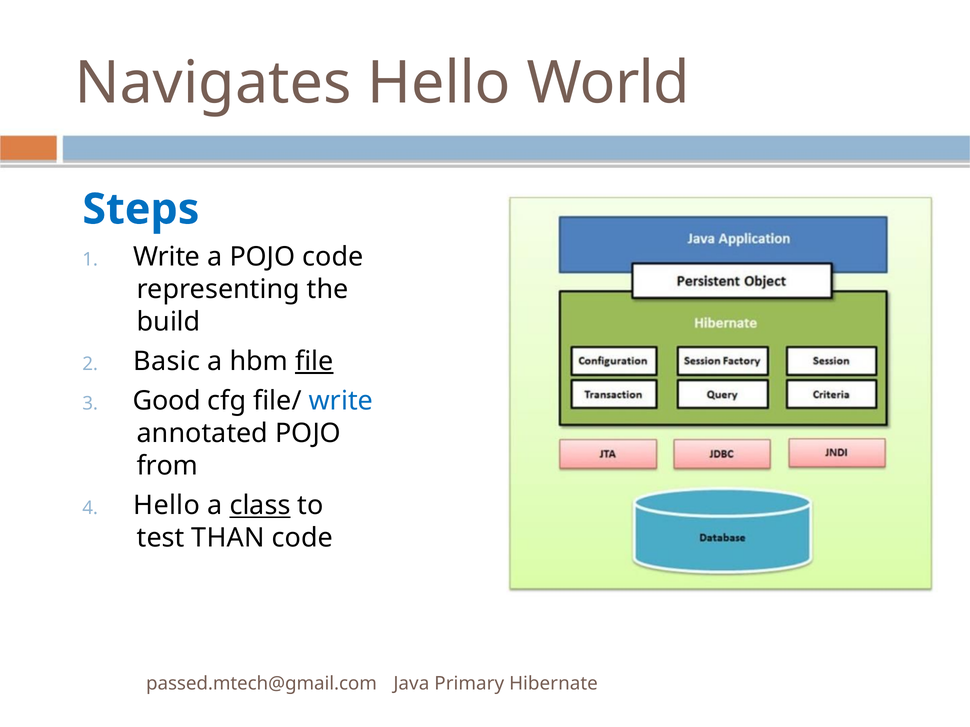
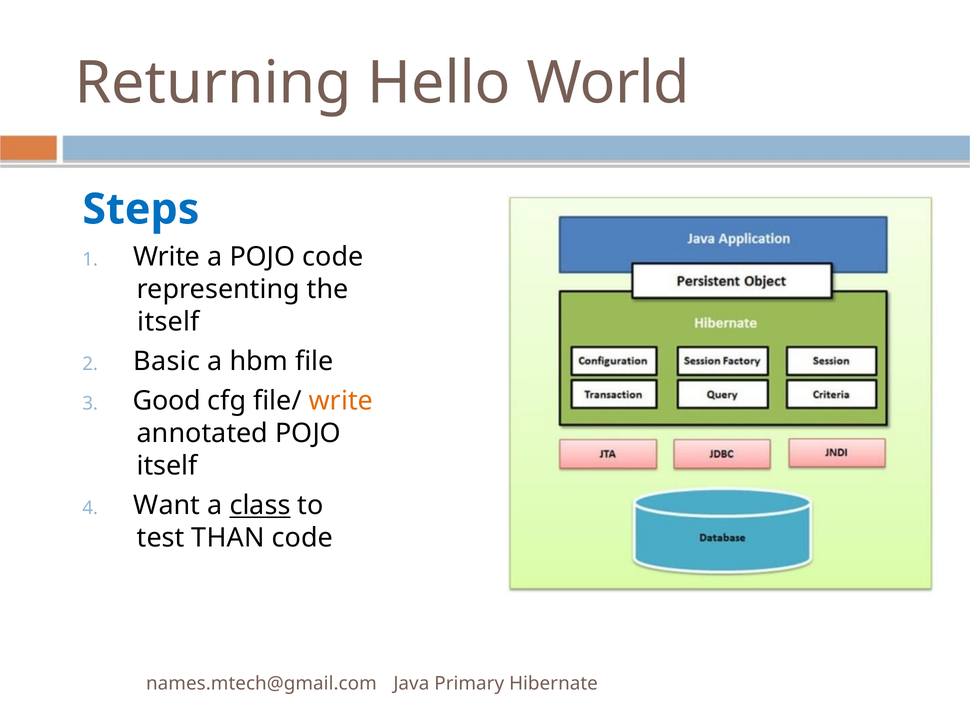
Navigates: Navigates -> Returning (213, 83)
build: build -> itself (169, 322)
ﬁle underline: present -> none (314, 362)
write colour: blue -> orange (341, 401)
from: from -> itself (167, 466)
4 Hello: Hello -> Want (167, 506)
passed.mtech@gmail.com: passed.mtech@gmail.com -> names.mtech@gmail.com (261, 684)
